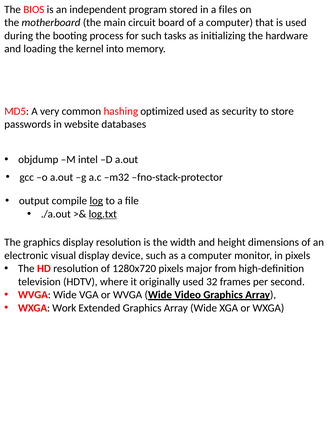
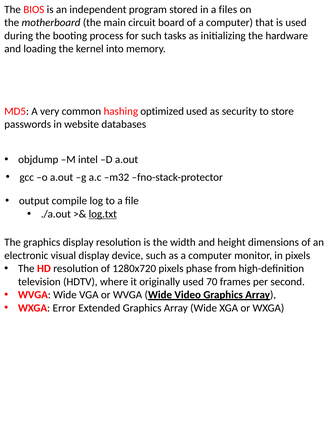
log underline: present -> none (96, 201)
major: major -> phase (199, 269)
32: 32 -> 70 (212, 282)
Work: Work -> Error (64, 308)
